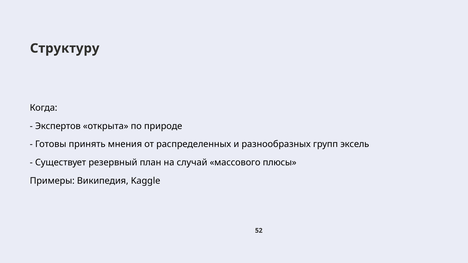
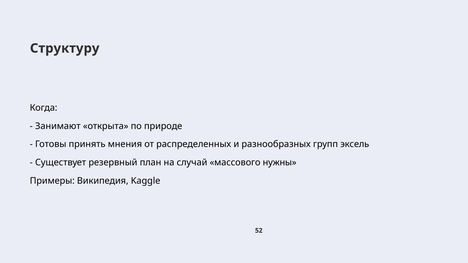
Экспертов: Экспертов -> Занимают (58, 126)
плюсы: плюсы -> нужны (280, 163)
